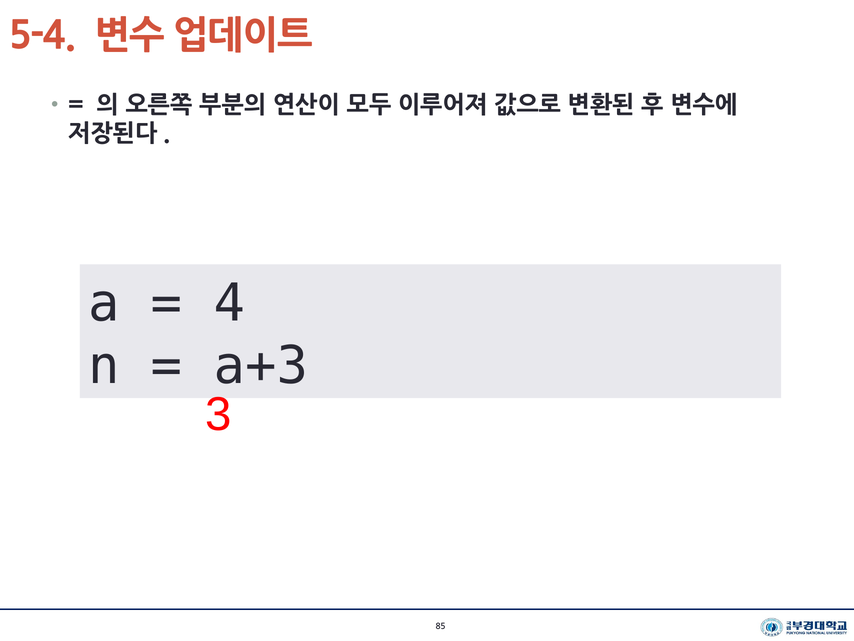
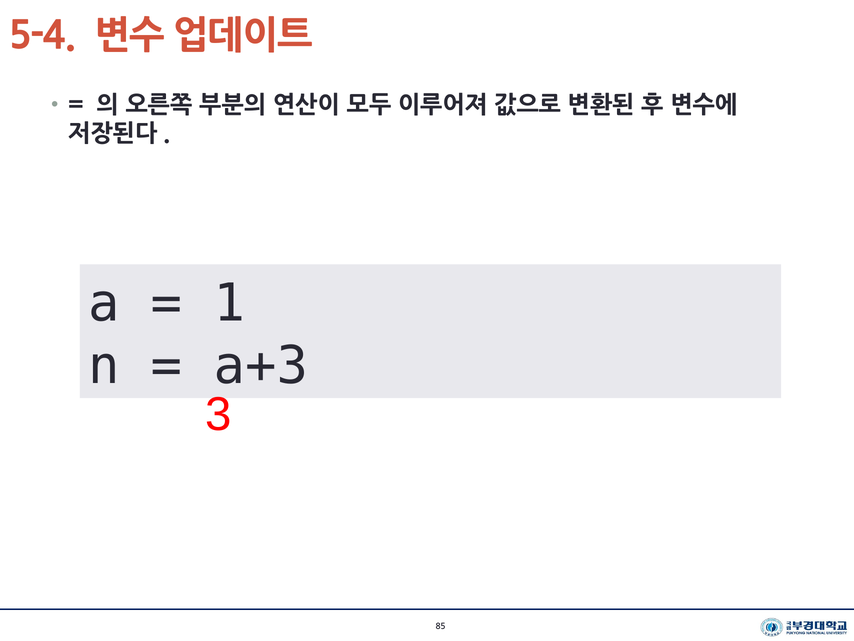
4: 4 -> 1 (229, 303)
